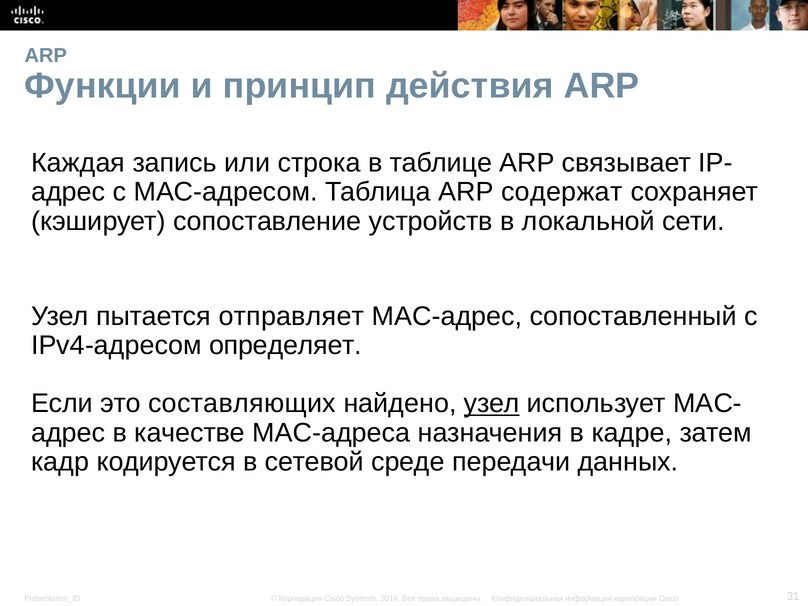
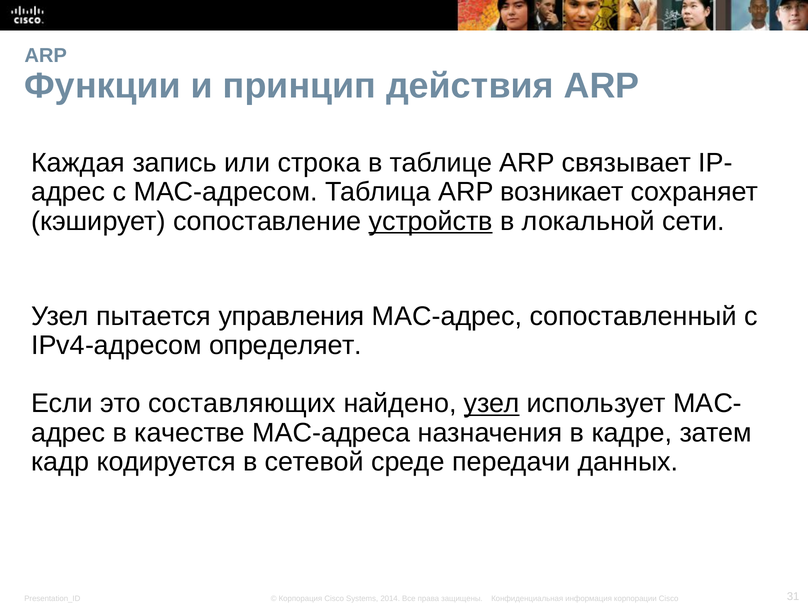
содержат: содержат -> возникает (562, 192)
устройств underline: none -> present (431, 221)
отправляет: отправляет -> управления (291, 316)
